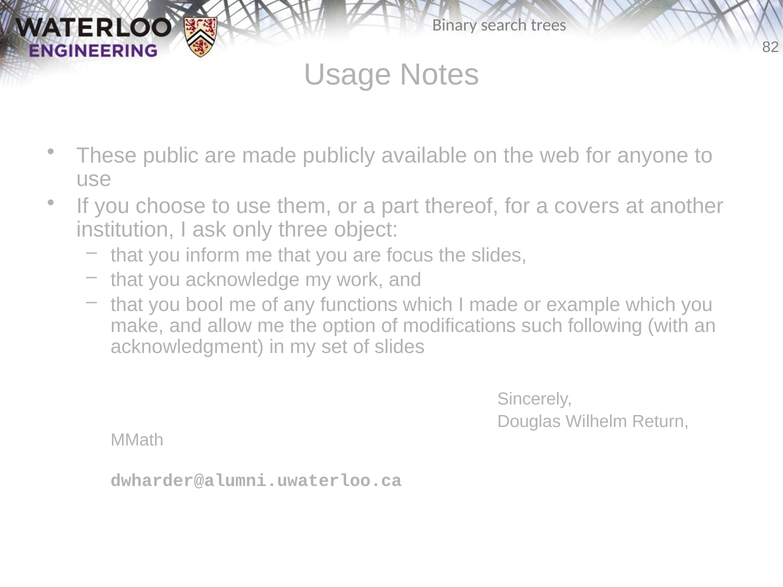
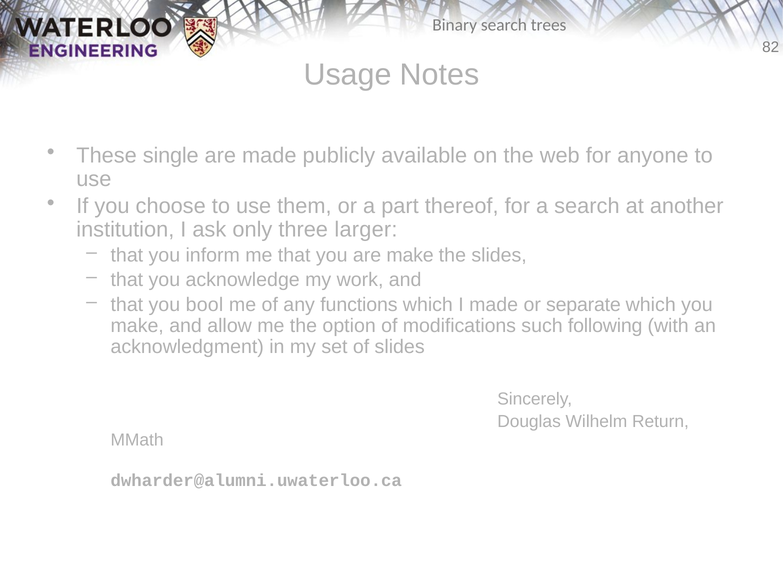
public: public -> single (171, 156)
a covers: covers -> search (587, 206)
object: object -> larger (366, 230)
are focus: focus -> make (410, 255)
example: example -> separate (583, 305)
